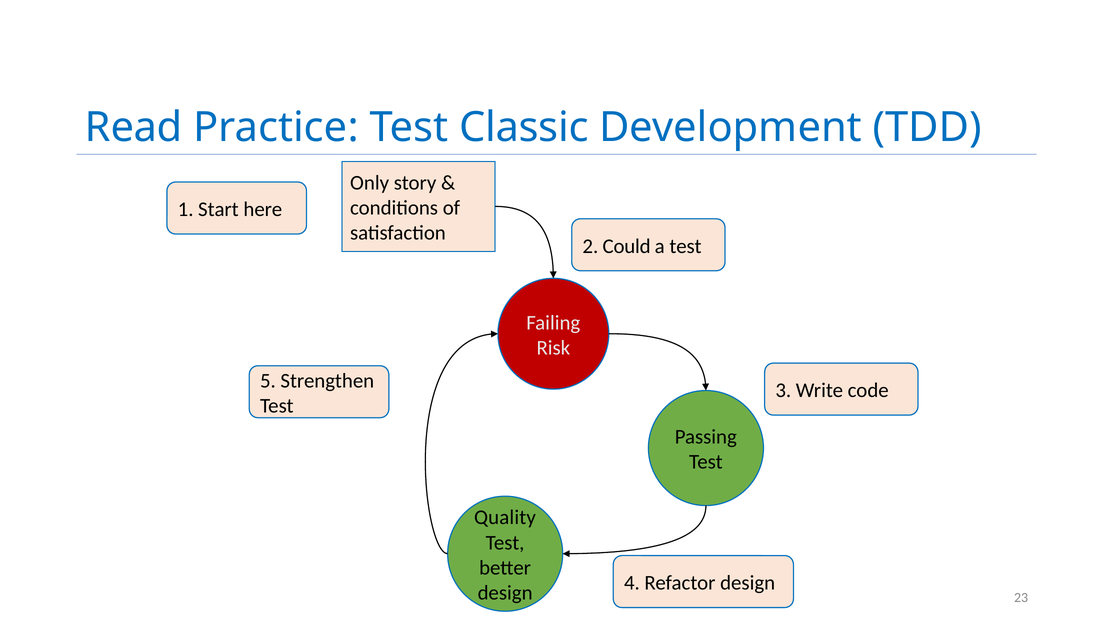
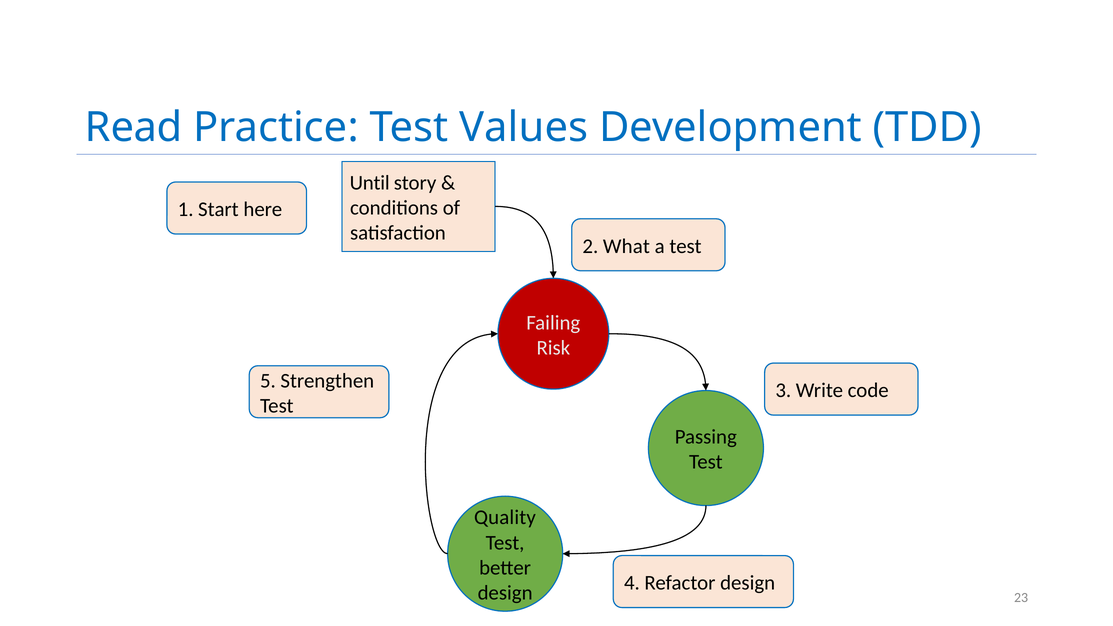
Classic: Classic -> Values (524, 127)
Only: Only -> Until (370, 183)
Could: Could -> What (626, 246)
